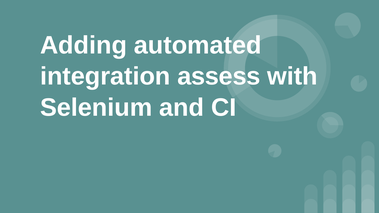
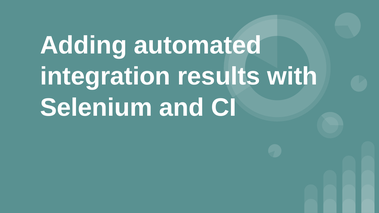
assess: assess -> results (219, 76)
